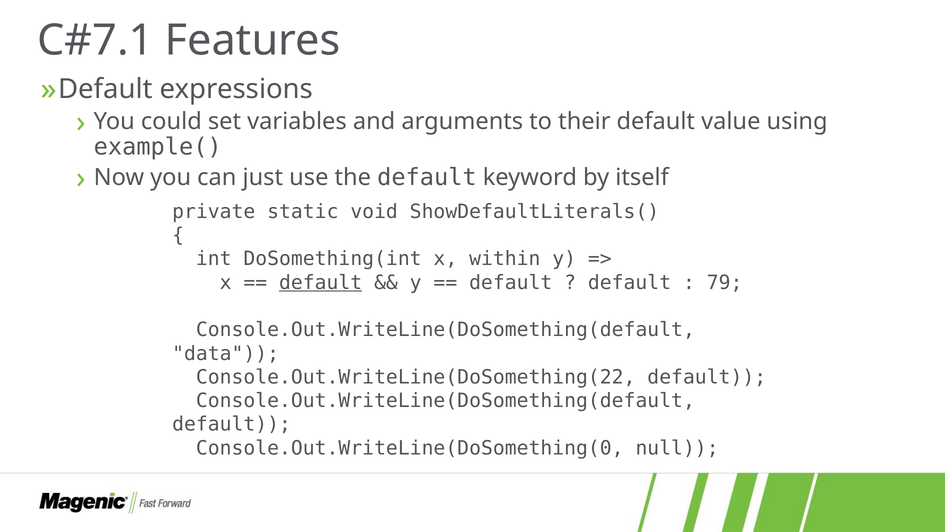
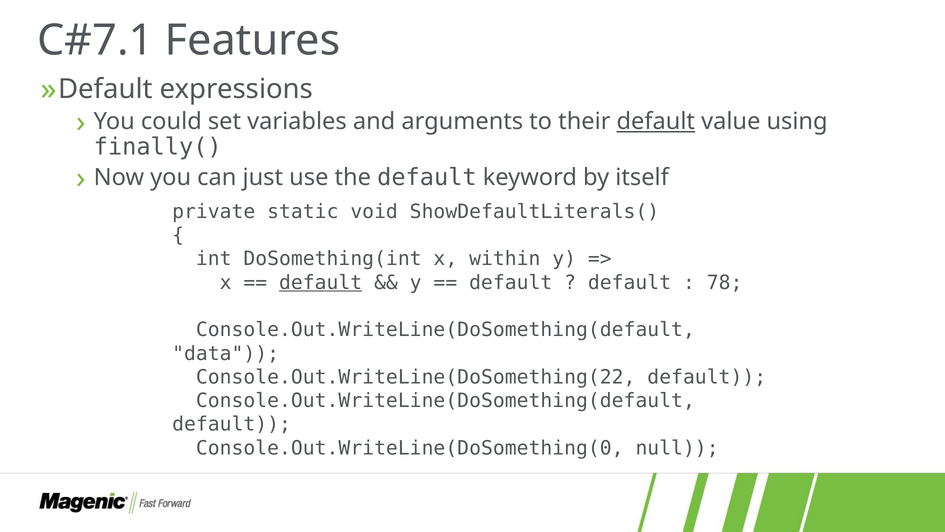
default underline: none -> present (656, 121)
example(: example( -> finally( (158, 147)
79: 79 -> 78 (725, 282)
